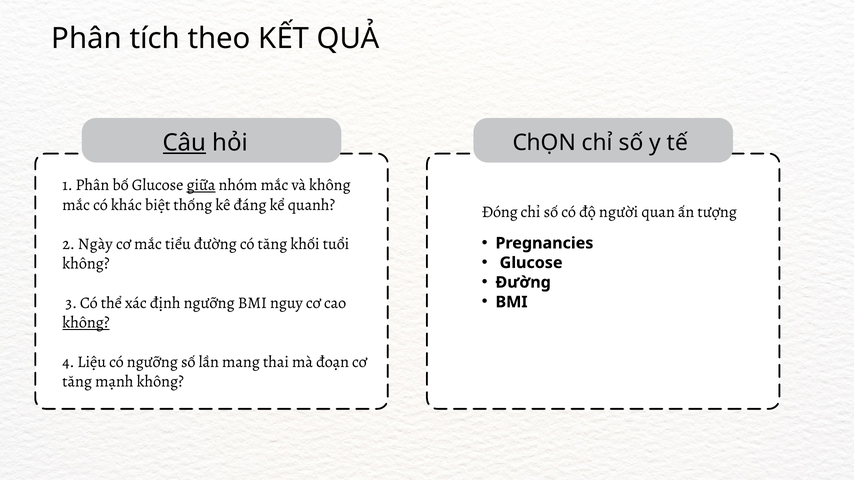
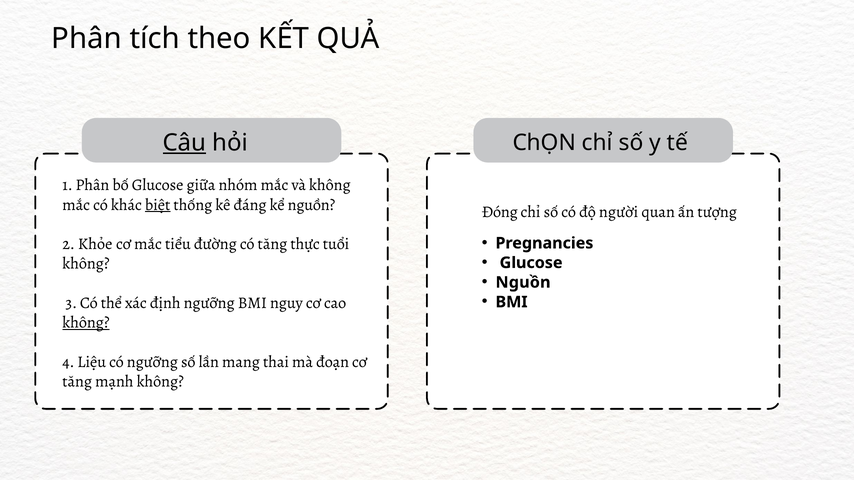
giữa underline: present -> none (201, 185)
biệt underline: none -> present (158, 205)
kể quanh: quanh -> nguồn (311, 205)
Ngày: Ngày -> Khỏe (95, 244)
khối: khối -> thực (305, 244)
Đường: Đường -> Nguồn (523, 283)
